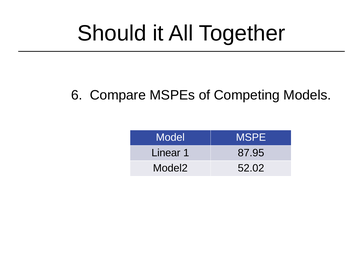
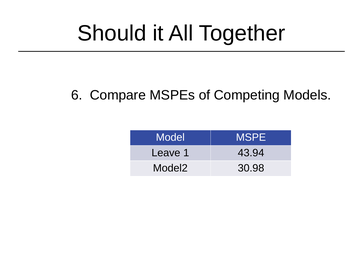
Linear: Linear -> Leave (166, 153)
87.95: 87.95 -> 43.94 (251, 153)
52.02: 52.02 -> 30.98 (251, 168)
